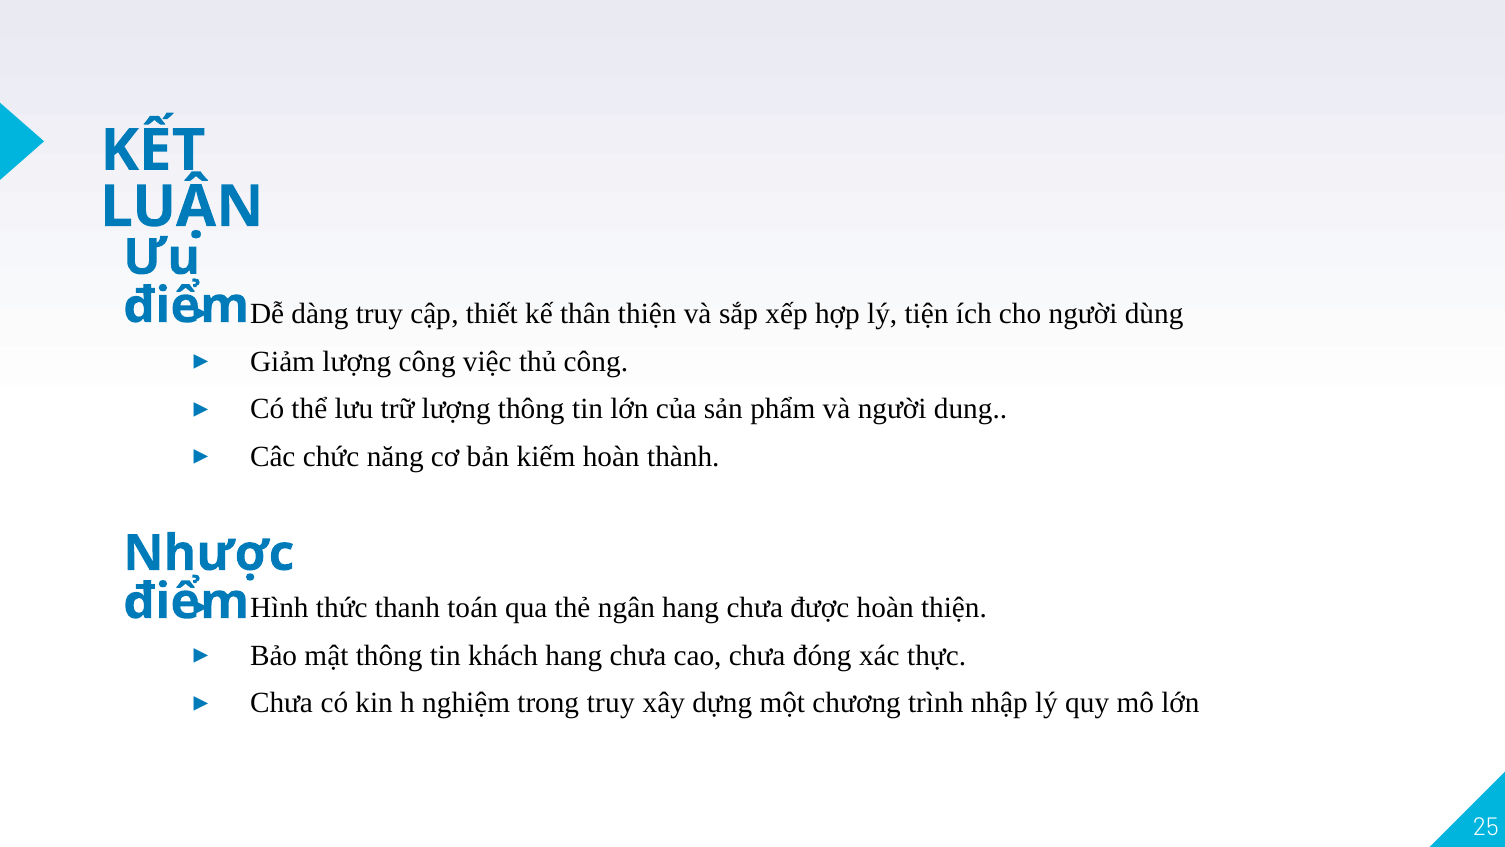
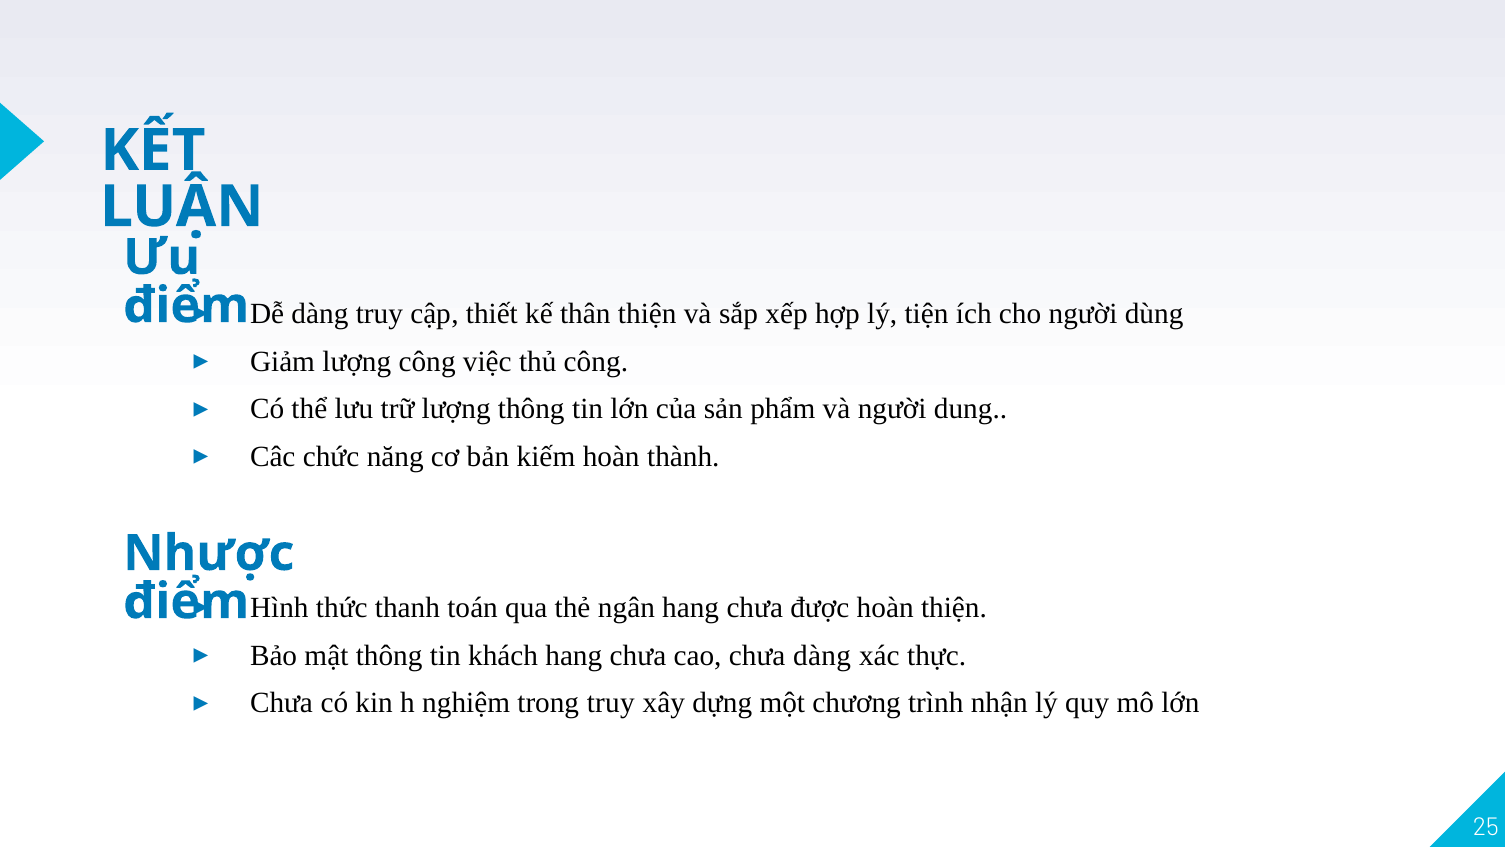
chưa đóng: đóng -> dàng (822, 655)
nhập: nhập -> nhận (999, 703)
